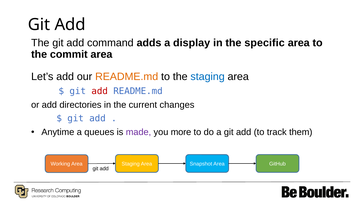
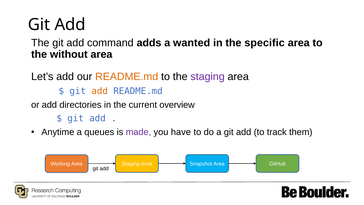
display: display -> wanted (192, 43)
commit: commit -> without (69, 54)
staging colour: blue -> purple (208, 77)
add colour: red -> orange (100, 91)
changes: changes -> overview (177, 105)
more: more -> have (181, 132)
